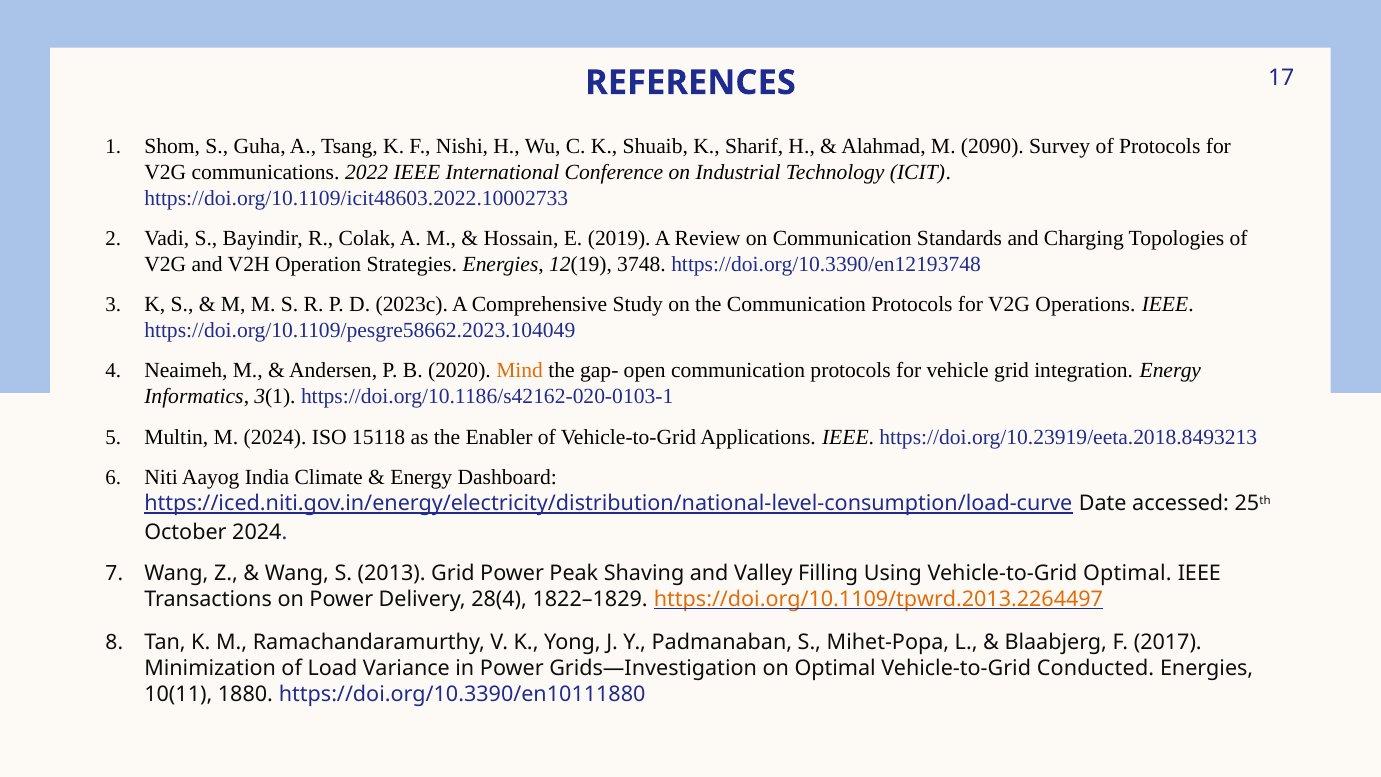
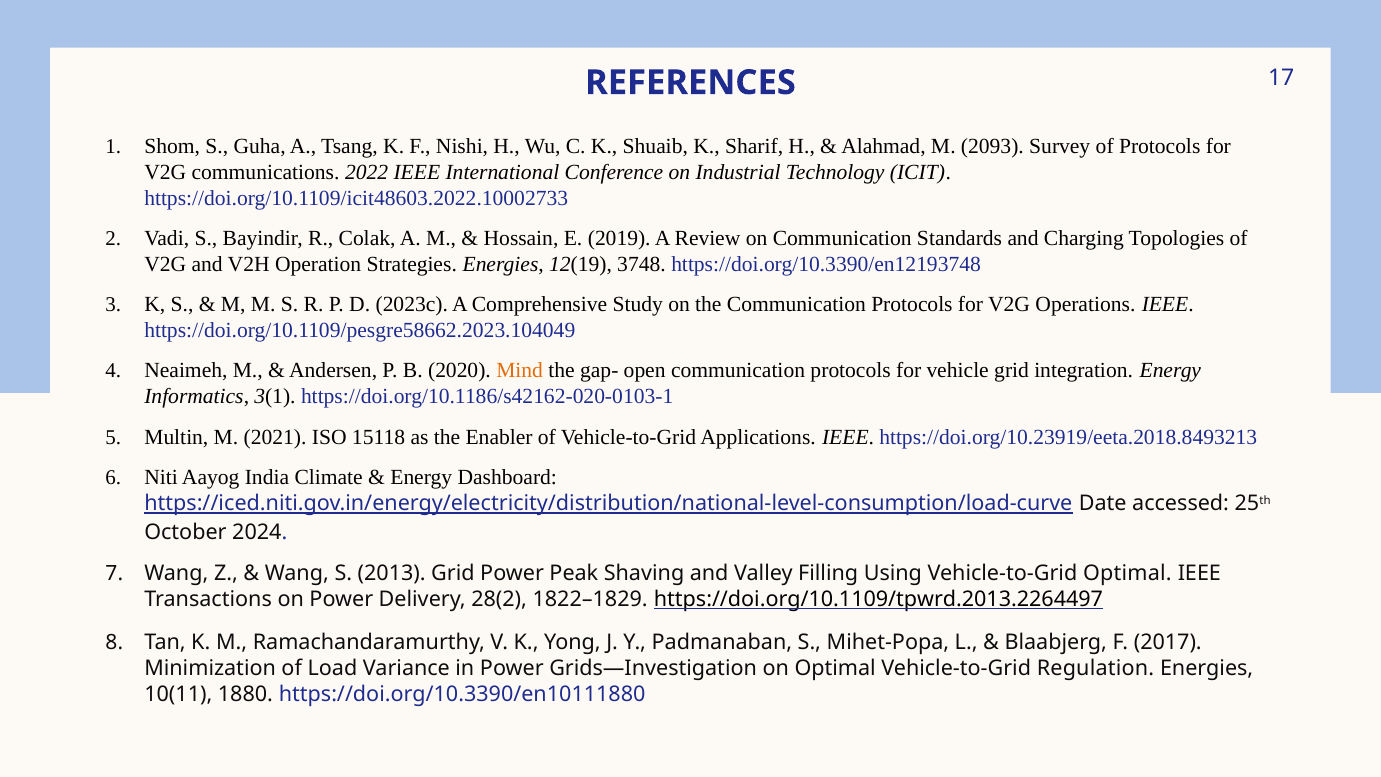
2090: 2090 -> 2093 (992, 146)
M 2024: 2024 -> 2021 (275, 437)
28(4: 28(4 -> 28(2 (499, 599)
https://doi.org/10.1109/tpwrd.2013.2264497 colour: orange -> black (878, 599)
Conducted: Conducted -> Regulation (1095, 669)
